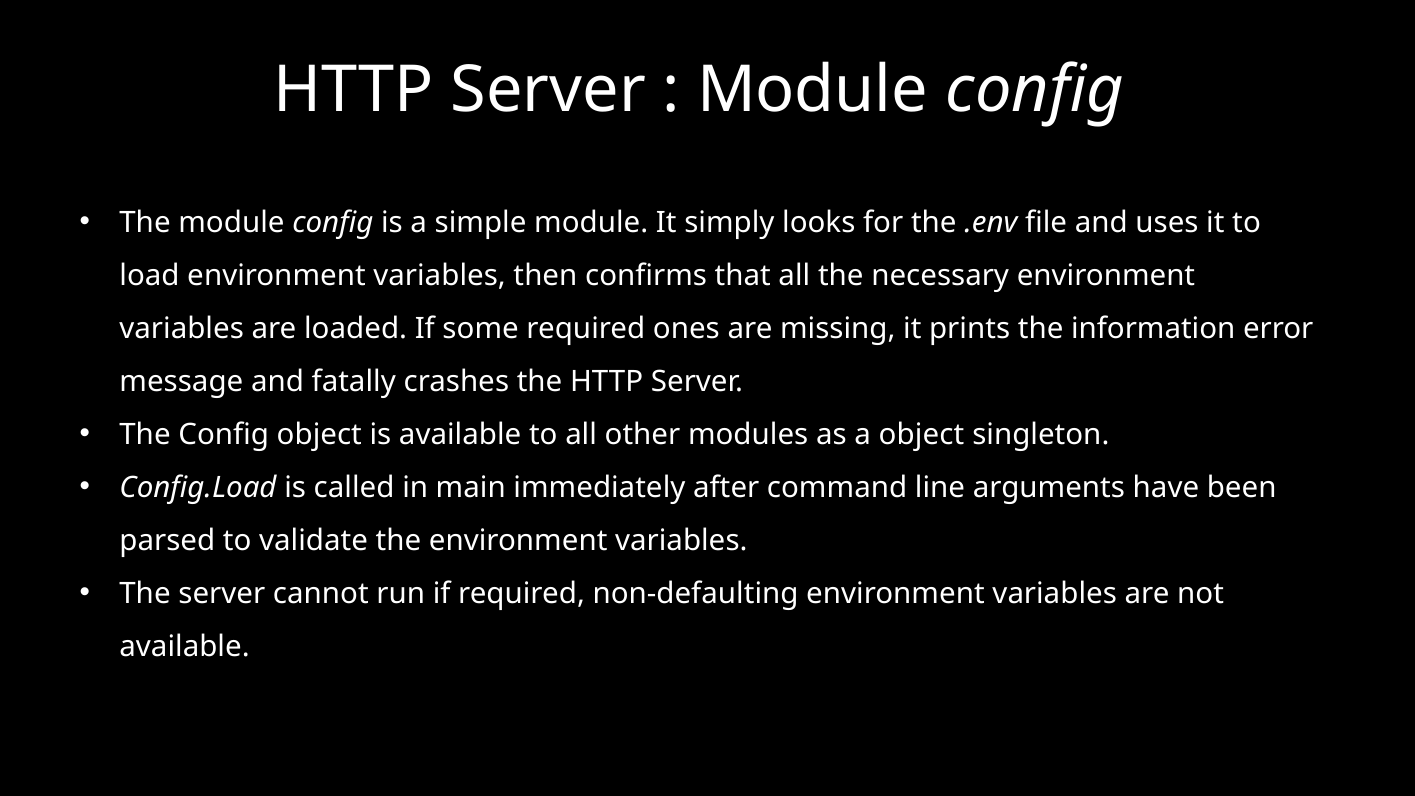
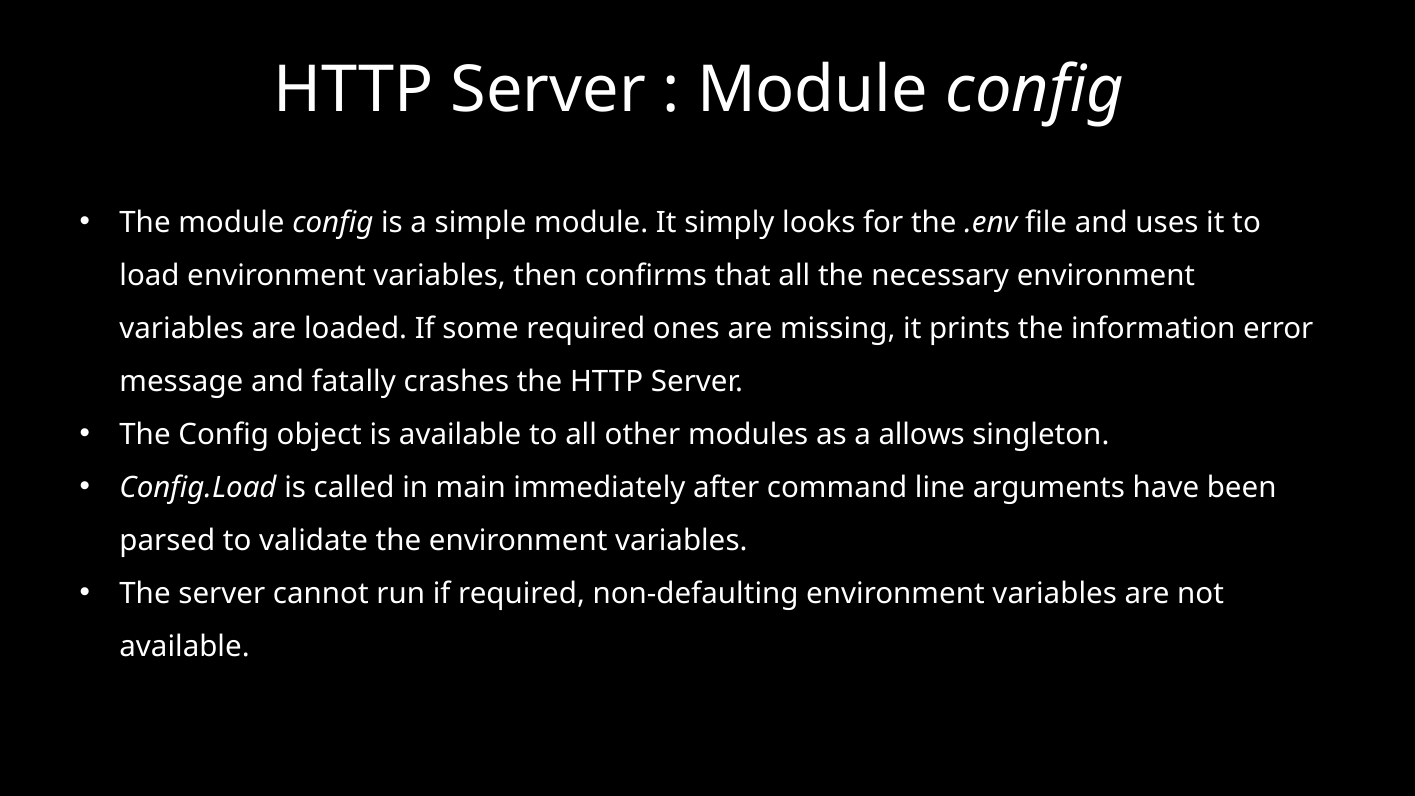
a object: object -> allows (922, 435)
